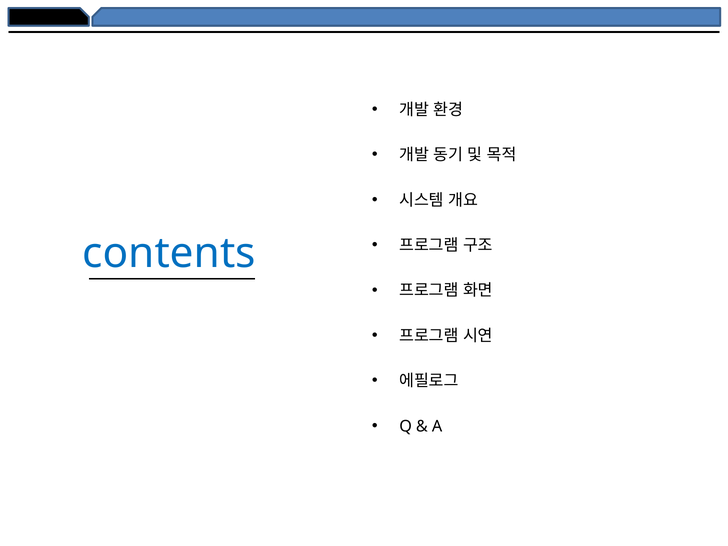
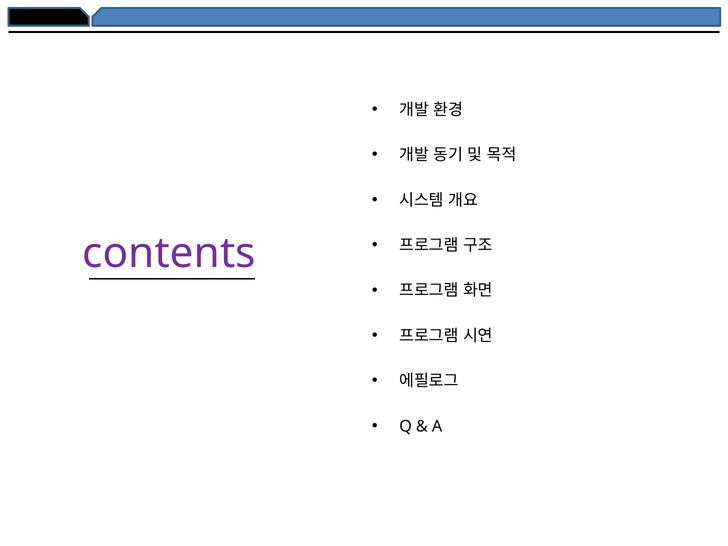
contents colour: blue -> purple (169, 253)
